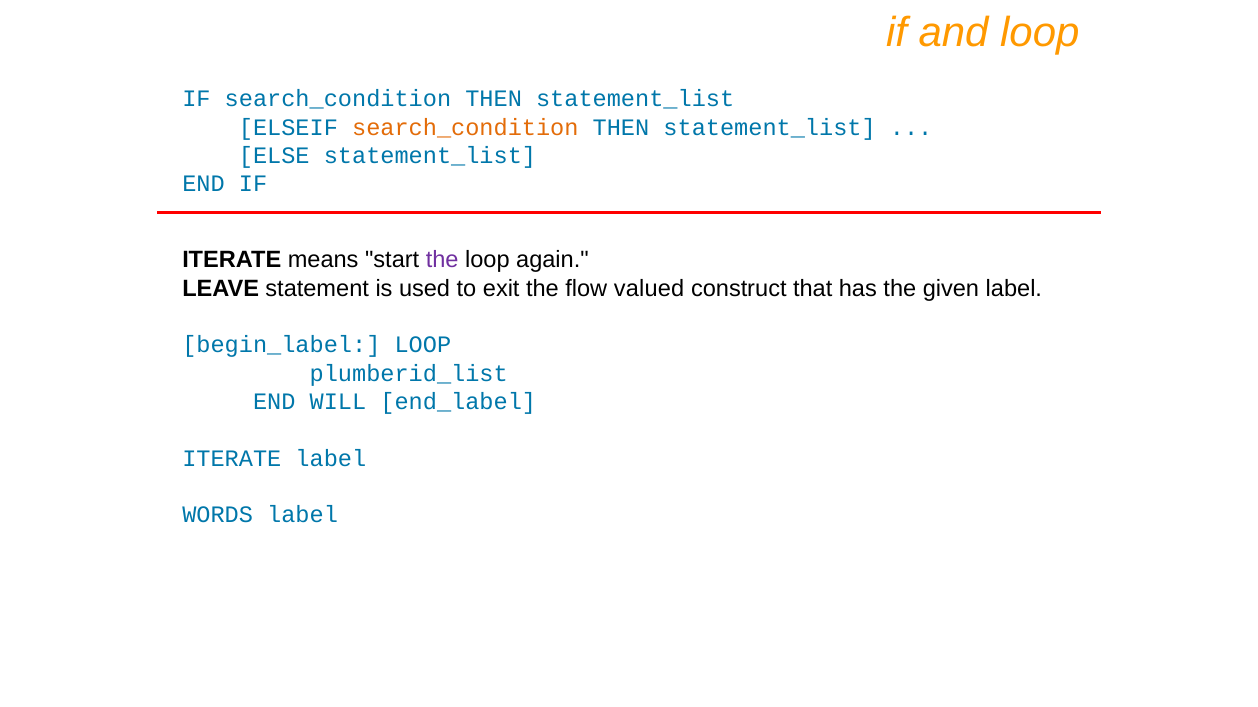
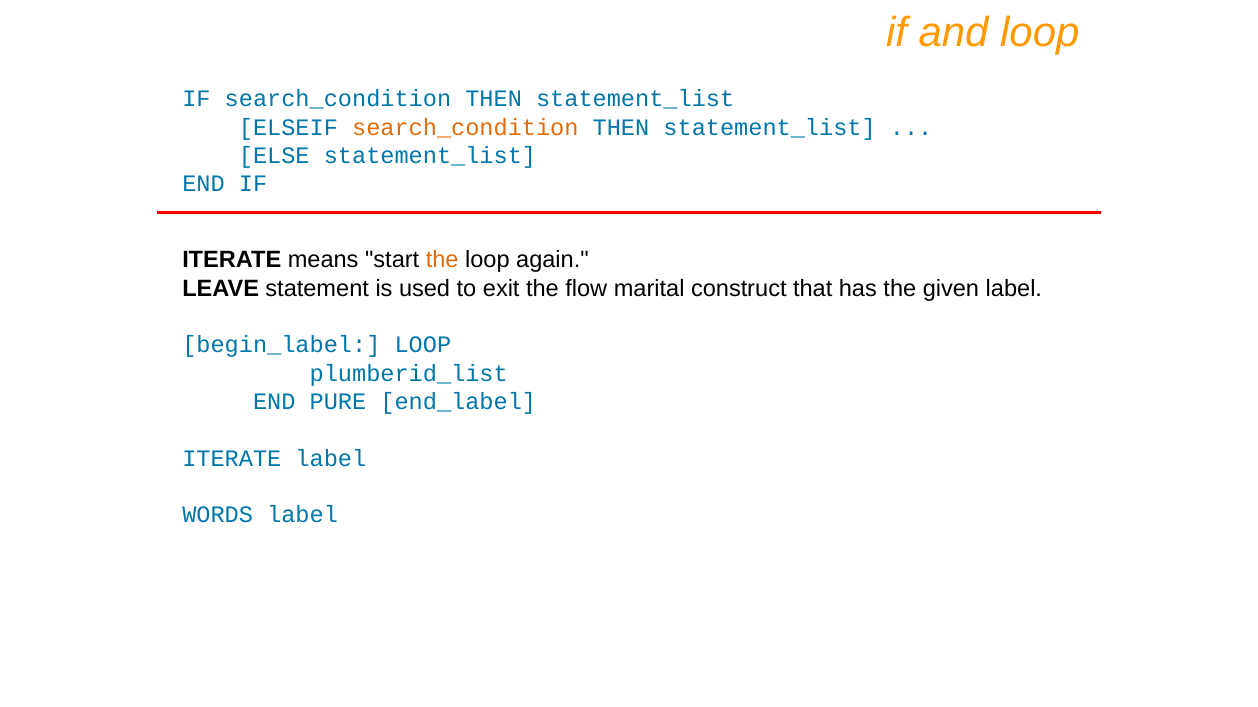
the colour: purple -> orange (442, 260)
valued: valued -> marital (649, 289)
WILL: WILL -> PURE (338, 402)
